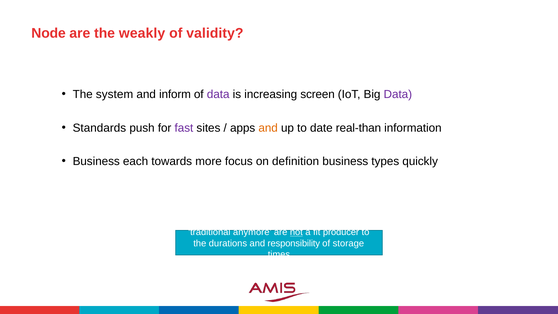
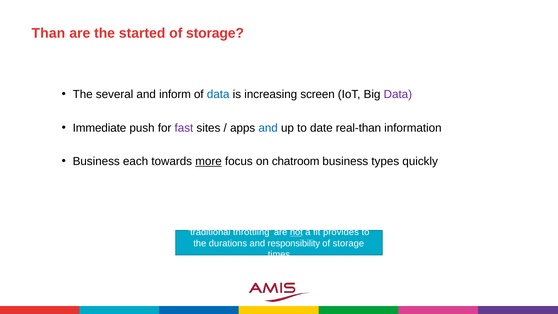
Node: Node -> Than (48, 33)
weakly: weakly -> started (142, 33)
validity: validity -> storage (215, 33)
system: system -> several (115, 94)
data colour: purple -> blue (218, 94)
Standards: Standards -> Immediate (99, 128)
and colour: orange -> blue (268, 128)
more underline: none -> present (209, 161)
definition: definition -> chatroom (296, 161)
anymore: anymore -> throttling (252, 232)
producer: producer -> provides (341, 232)
